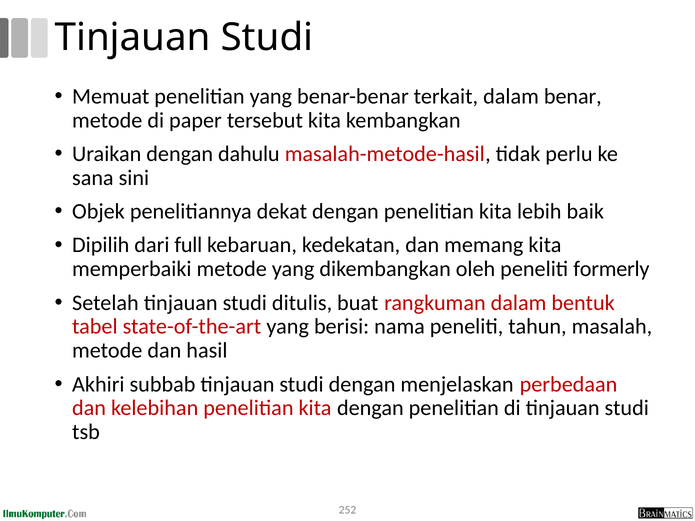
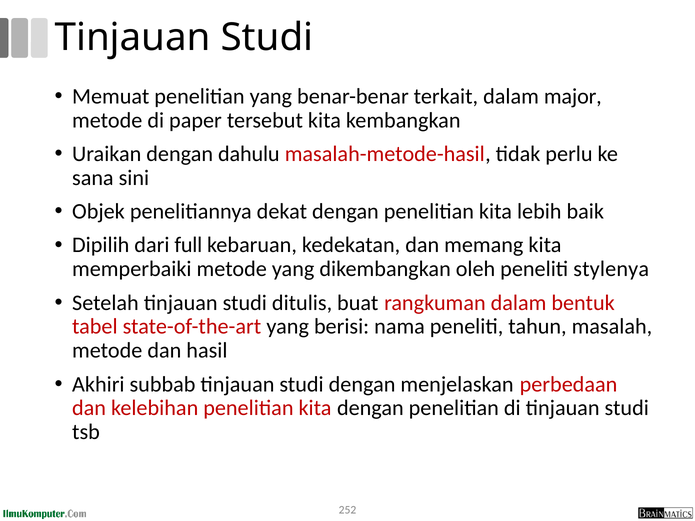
benar: benar -> major (573, 96)
formerly: formerly -> stylenya (611, 269)
